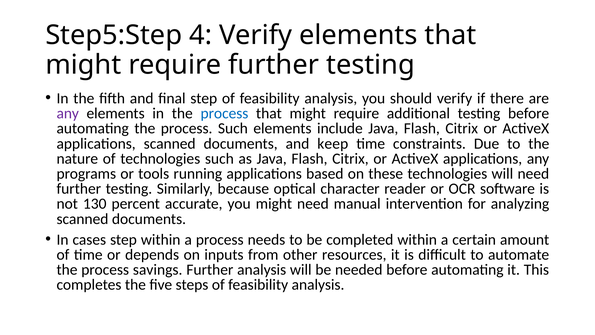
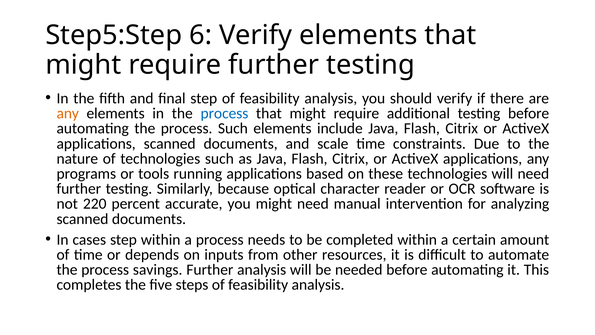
4: 4 -> 6 (201, 35)
any colour: purple -> orange (68, 113)
keep: keep -> scale (333, 143)
130: 130 -> 220 (95, 204)
